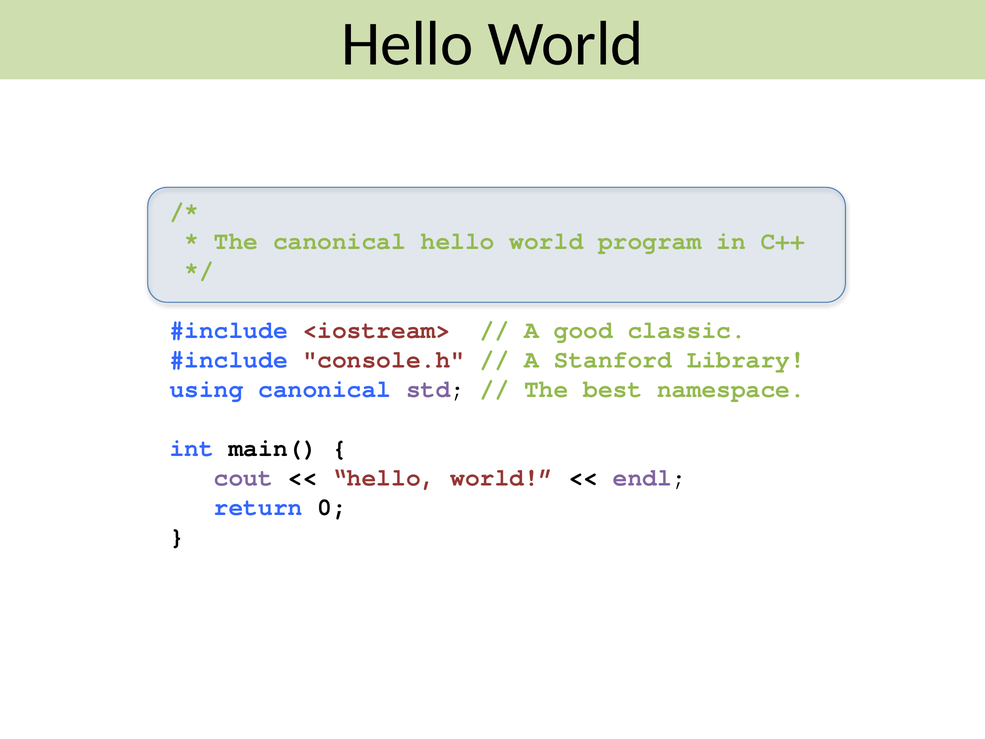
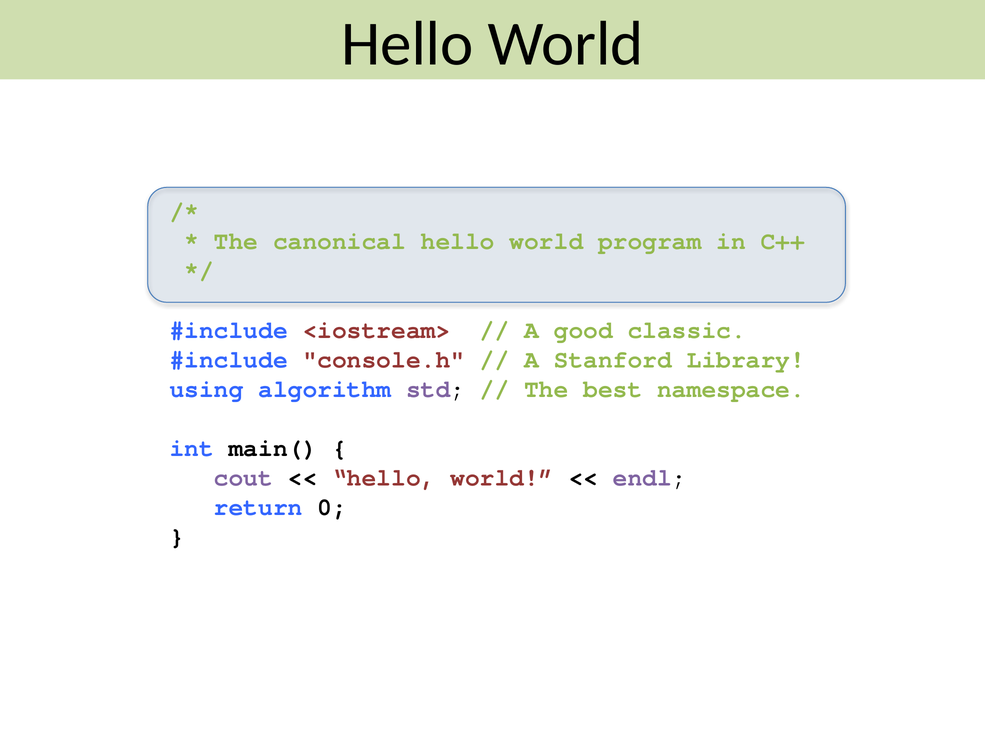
using canonical: canonical -> algorithm (325, 389)
